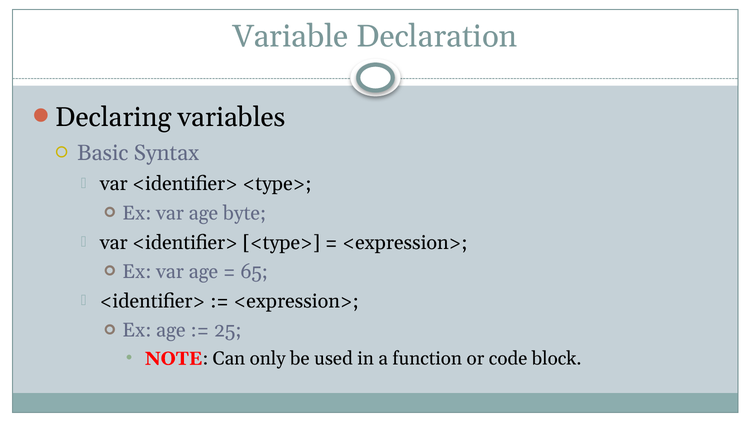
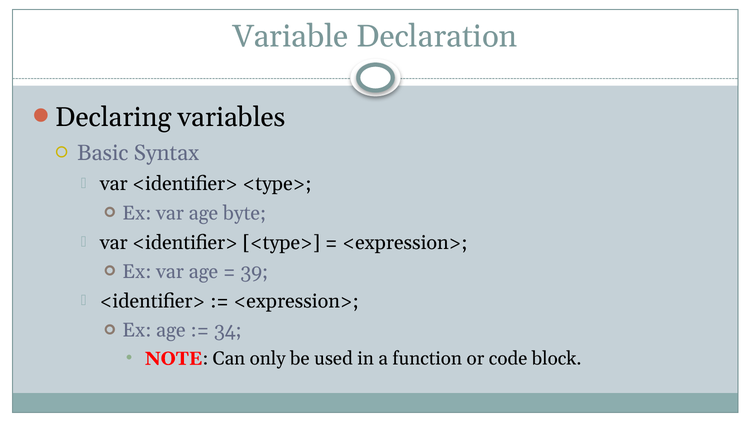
65: 65 -> 39 (254, 272)
25: 25 -> 34 (228, 331)
